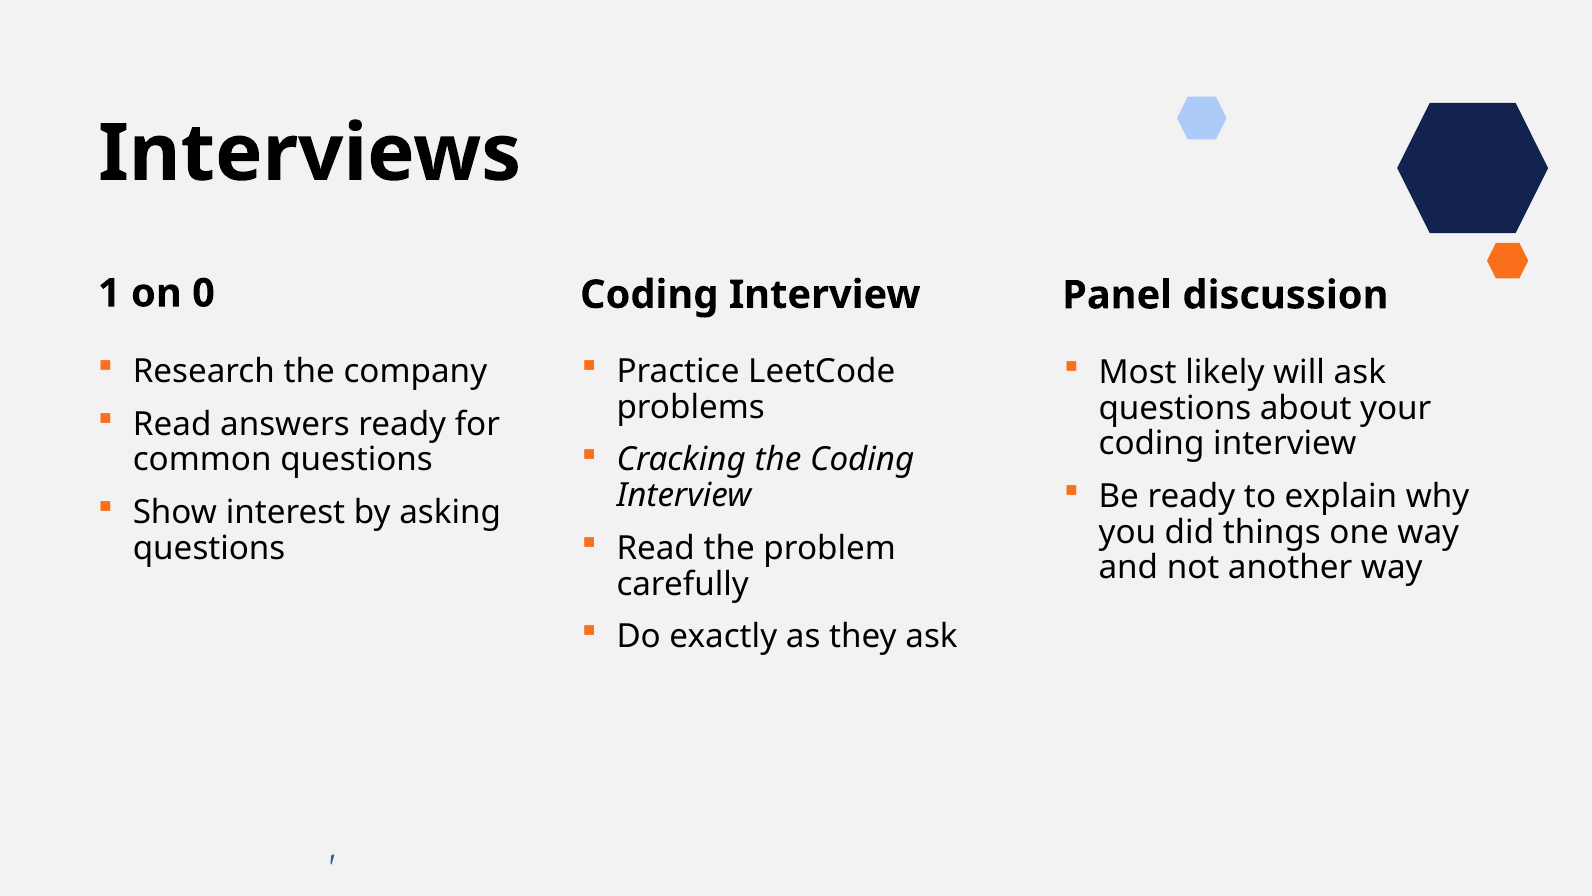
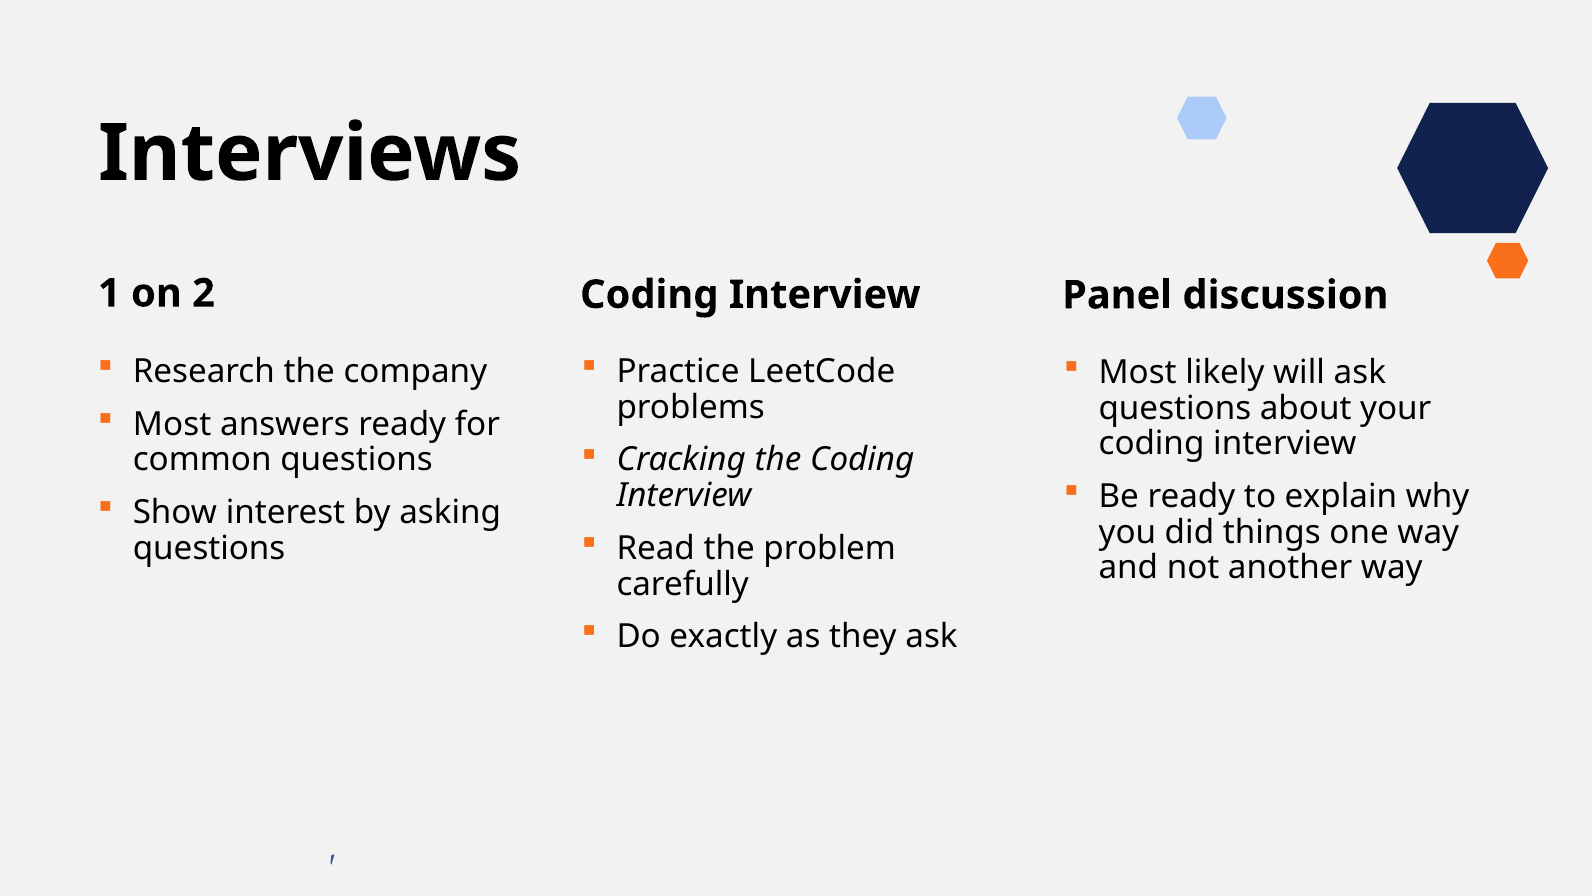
0: 0 -> 2 (204, 293)
Read: Read -> Most (172, 424)
